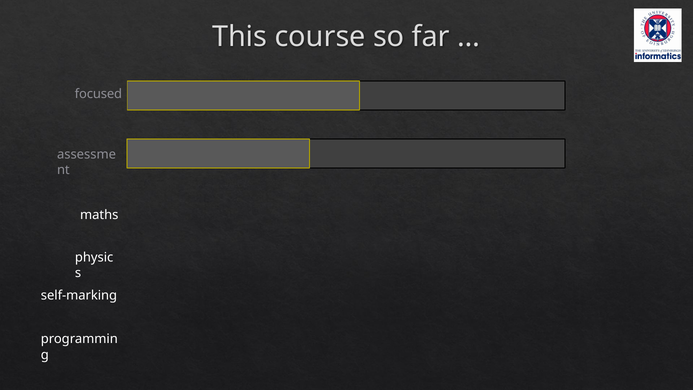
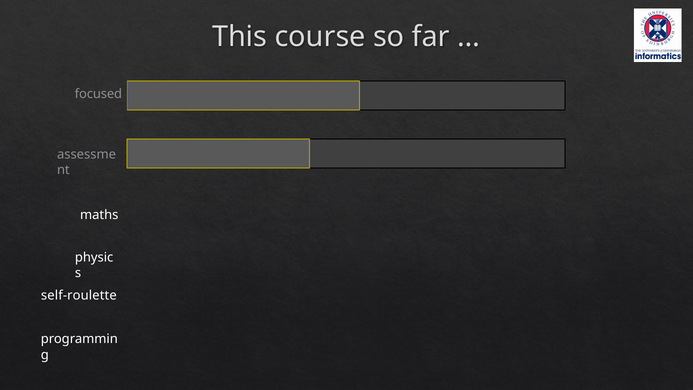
self-marking: self-marking -> self-roulette (79, 295)
